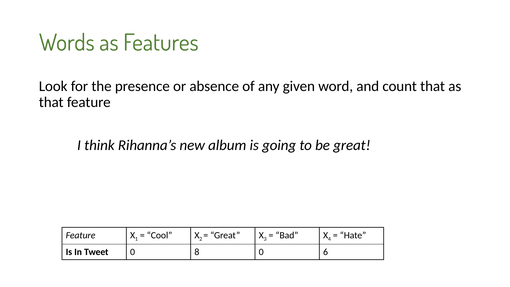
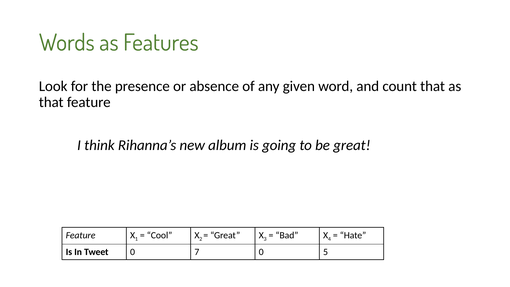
8: 8 -> 7 (197, 252)
6: 6 -> 5 (326, 252)
